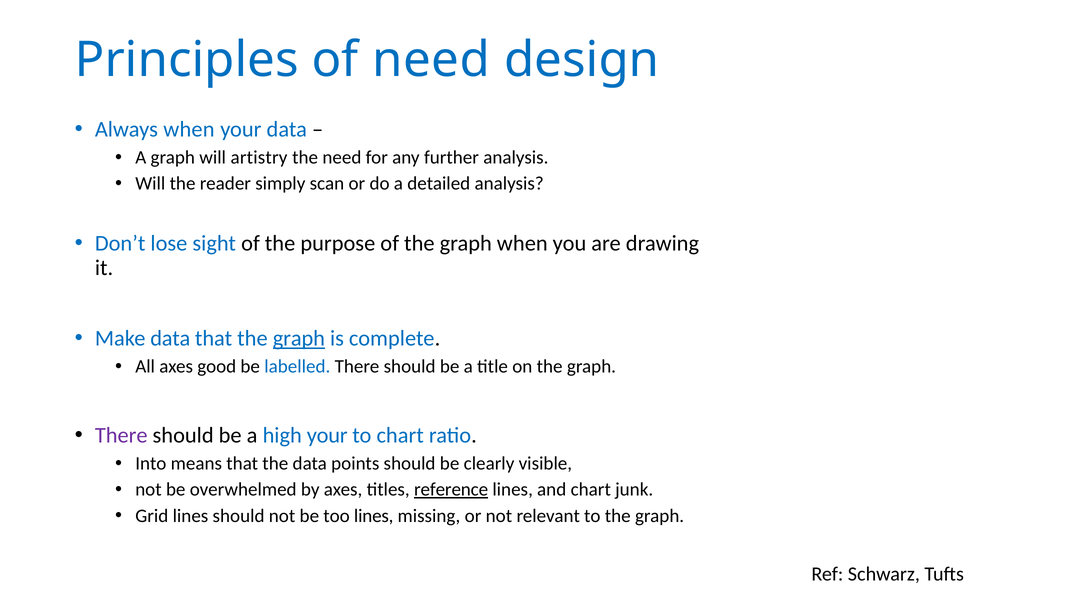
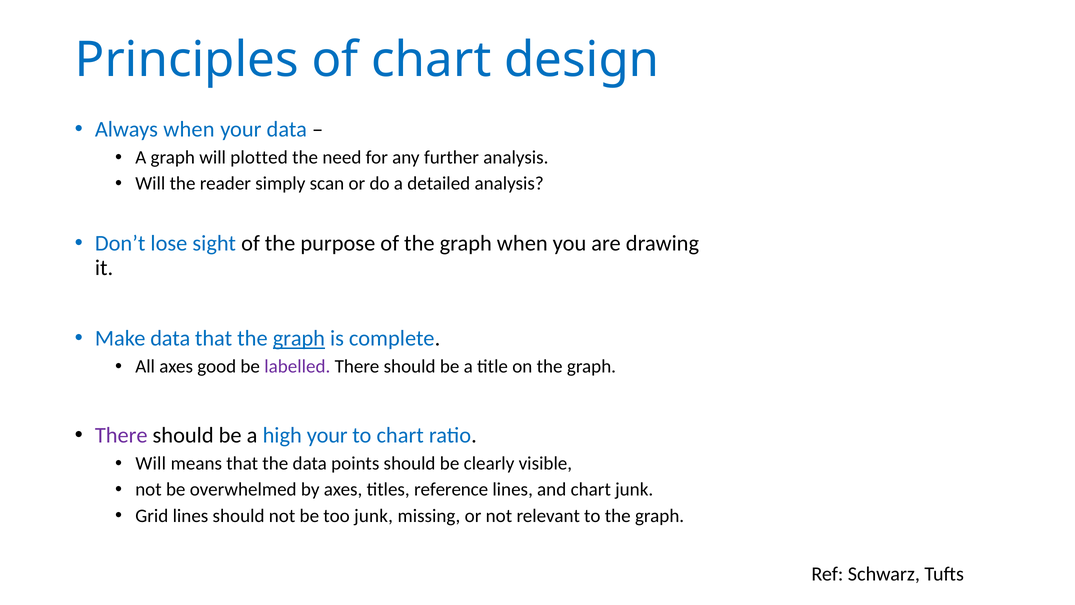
of need: need -> chart (431, 60)
artistry: artistry -> plotted (259, 157)
labelled colour: blue -> purple (297, 366)
Into: Into -> Will (151, 463)
reference underline: present -> none (451, 489)
too lines: lines -> junk (374, 515)
